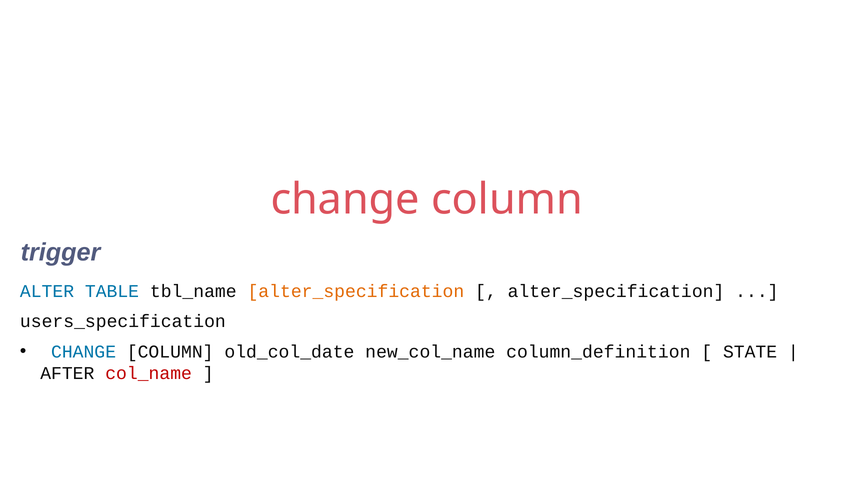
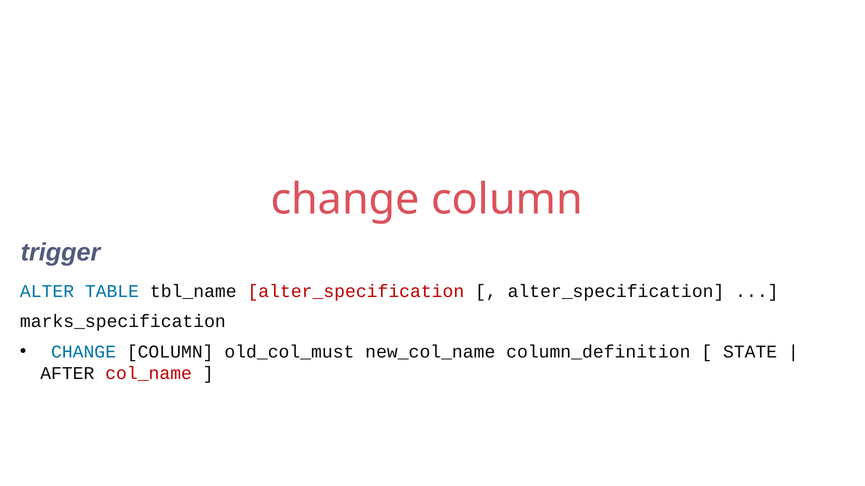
alter_specification colour: orange -> red (356, 292)
users_specification: users_specification -> marks_specification (123, 322)
old_col_date: old_col_date -> old_col_must (289, 352)
